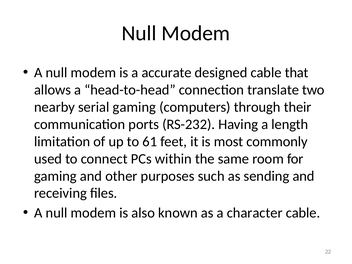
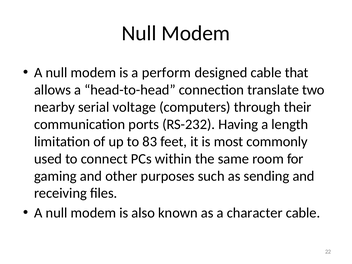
accurate: accurate -> perform (166, 73)
serial gaming: gaming -> voltage (134, 107)
61: 61 -> 83 (150, 142)
